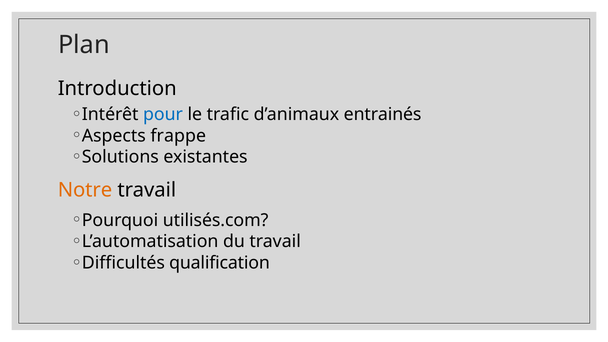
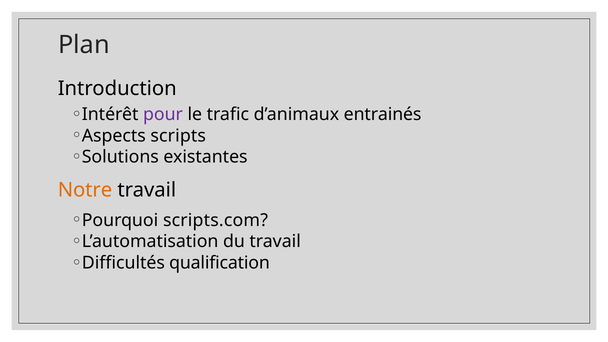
pour colour: blue -> purple (163, 115)
frappe: frappe -> scripts (178, 136)
utilisés.com: utilisés.com -> scripts.com (215, 220)
